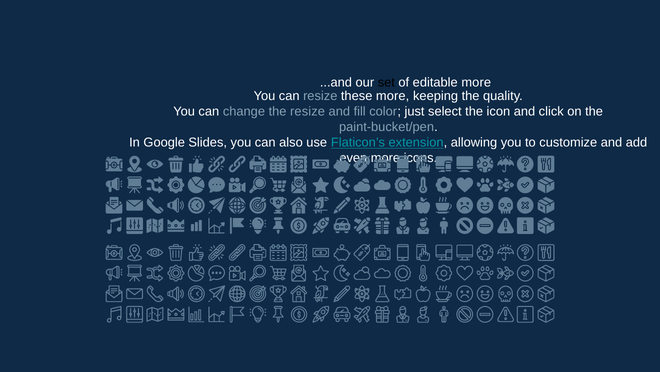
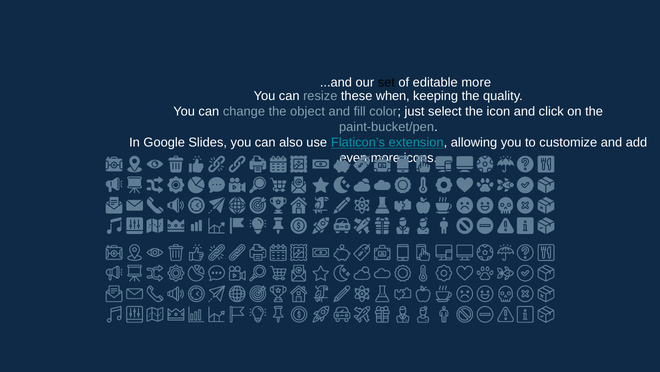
these more: more -> when (393, 96)
the resize: resize -> object (308, 111)
